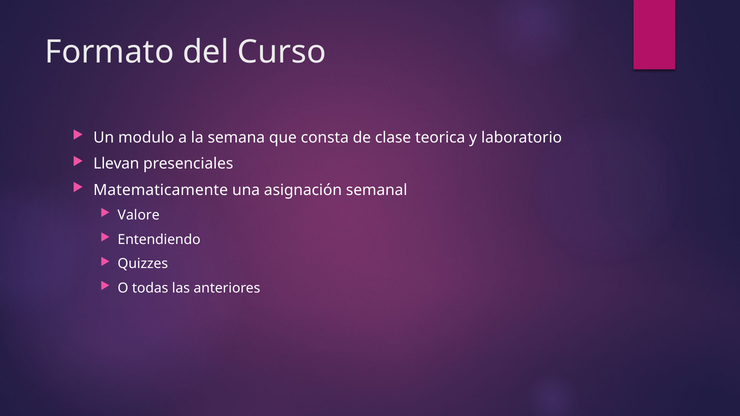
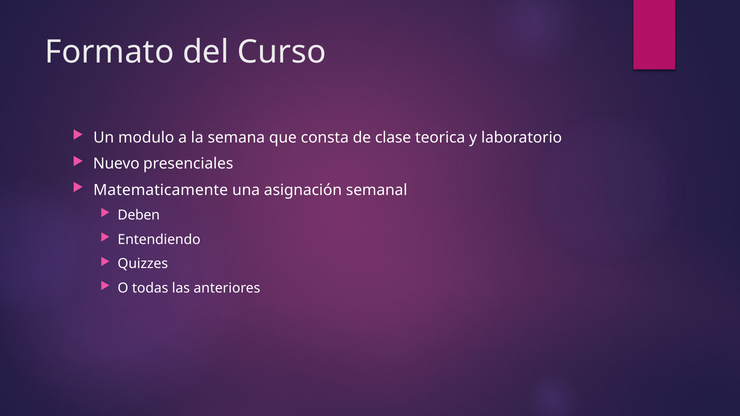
Llevan: Llevan -> Nuevo (116, 164)
Valore: Valore -> Deben (139, 215)
